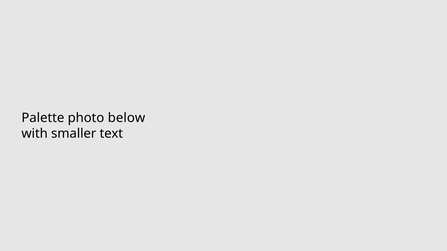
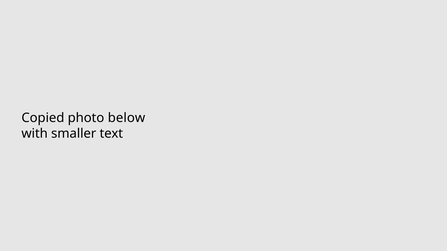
Palette: Palette -> Copied (43, 118)
